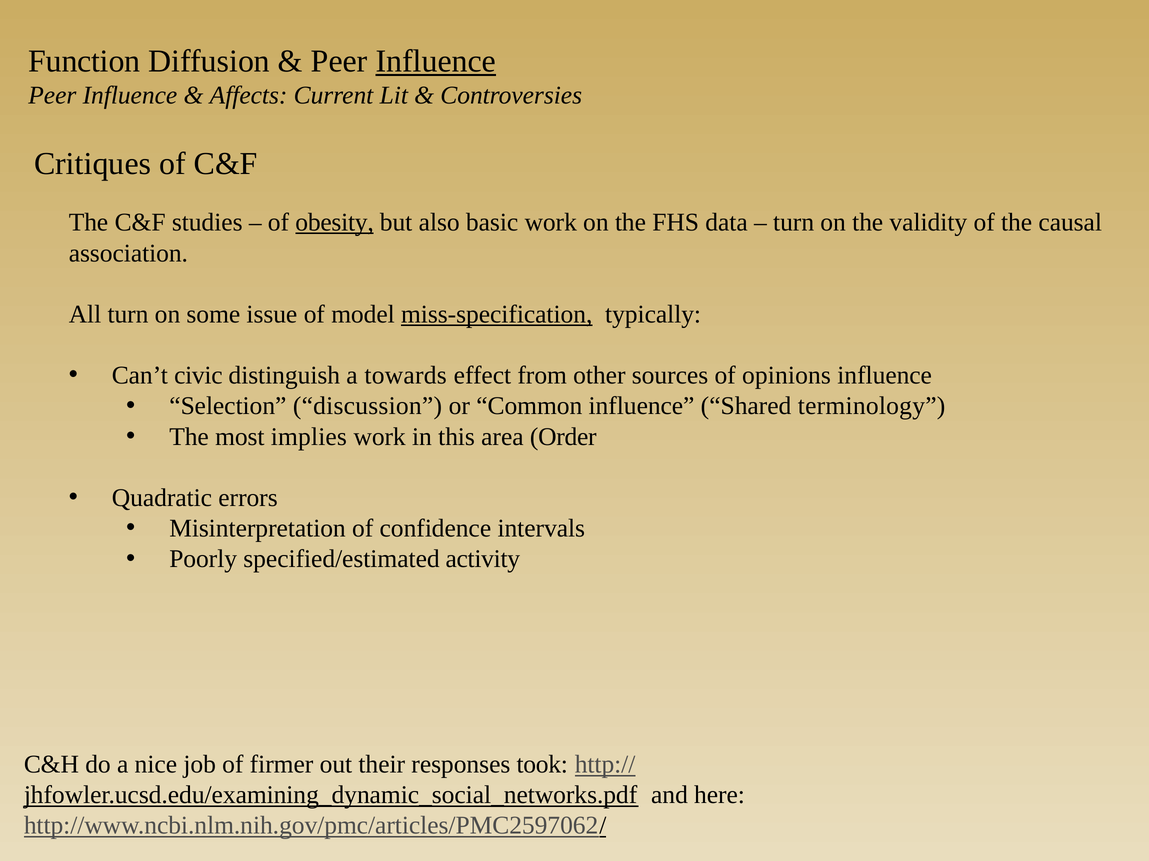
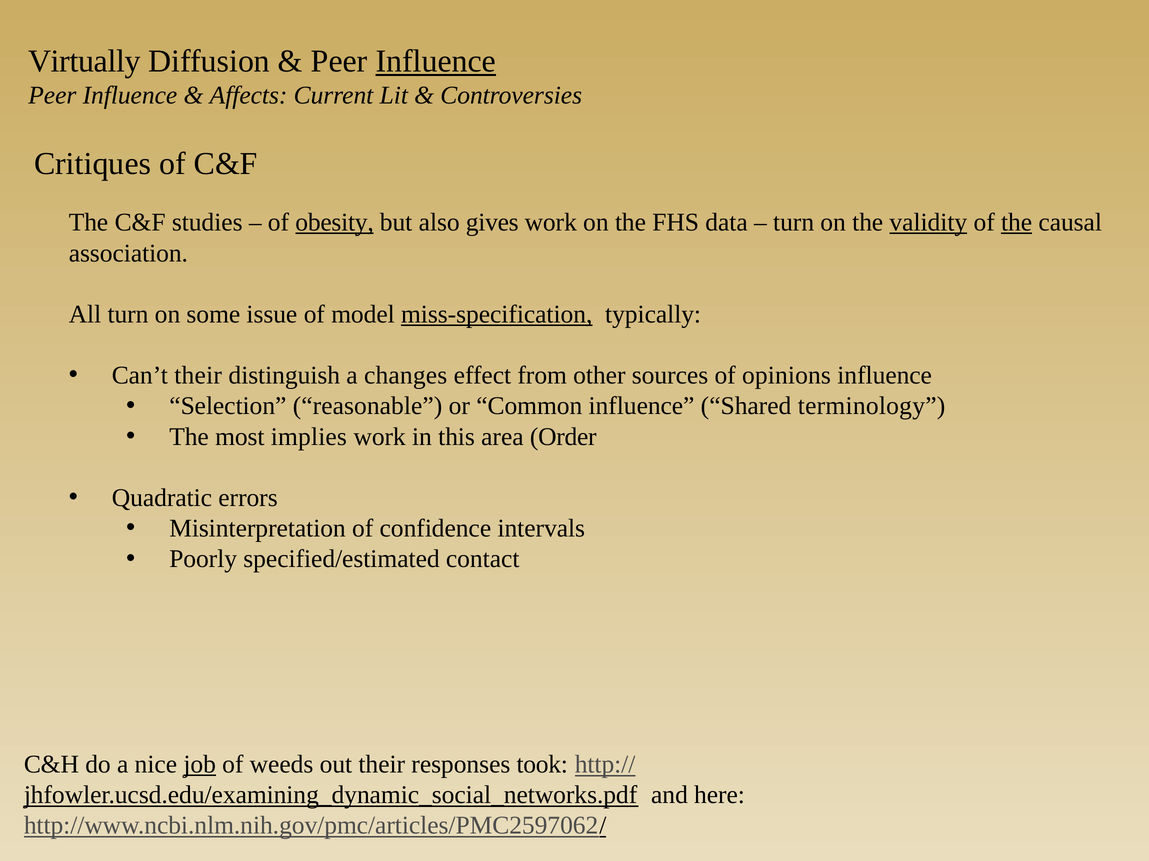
Function: Function -> Virtually (84, 61)
basic: basic -> gives (492, 223)
validity underline: none -> present (928, 223)
the underline: none -> present (1017, 223)
Can’t civic: civic -> their (198, 376)
towards: towards -> changes (406, 376)
discussion: discussion -> reasonable (368, 406)
activity: activity -> contact (483, 560)
job underline: none -> present (200, 765)
firmer: firmer -> weeds (282, 765)
